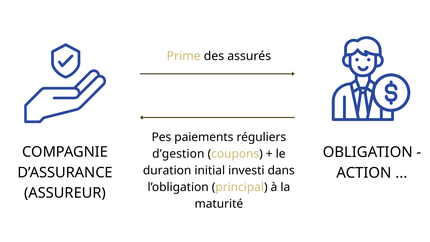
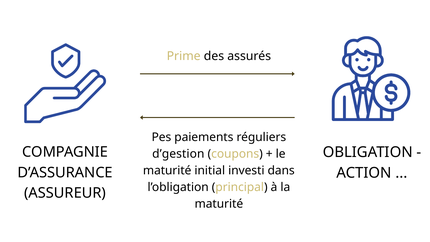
duration: duration -> maturité (167, 170)
